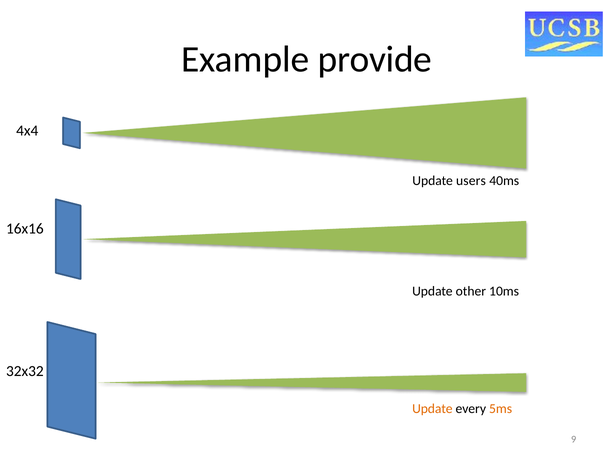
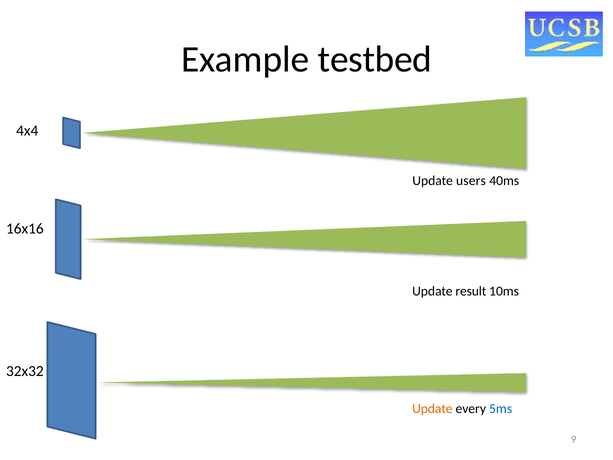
provide: provide -> testbed (375, 59)
other: other -> result (471, 291)
5ms colour: orange -> blue (501, 408)
